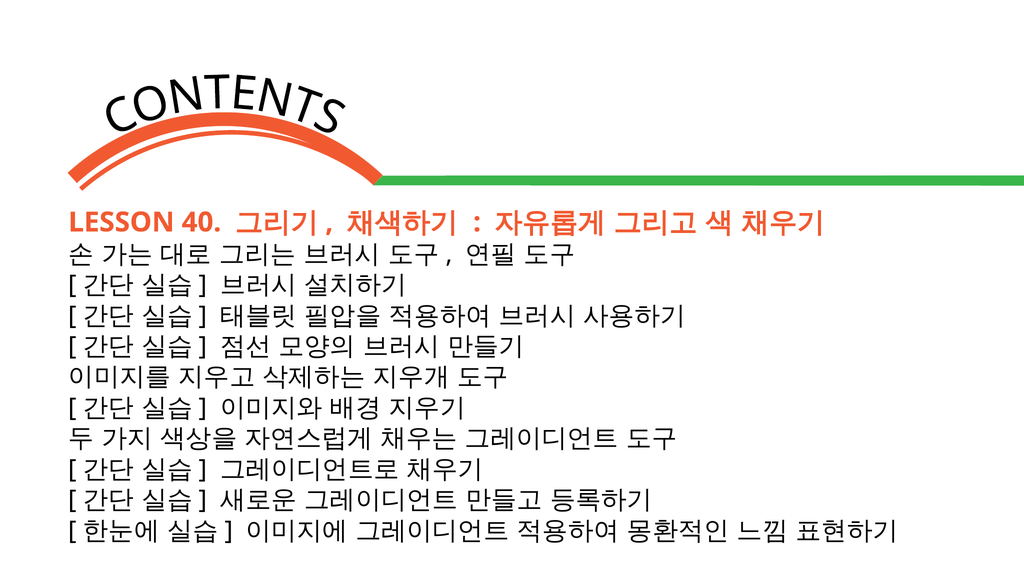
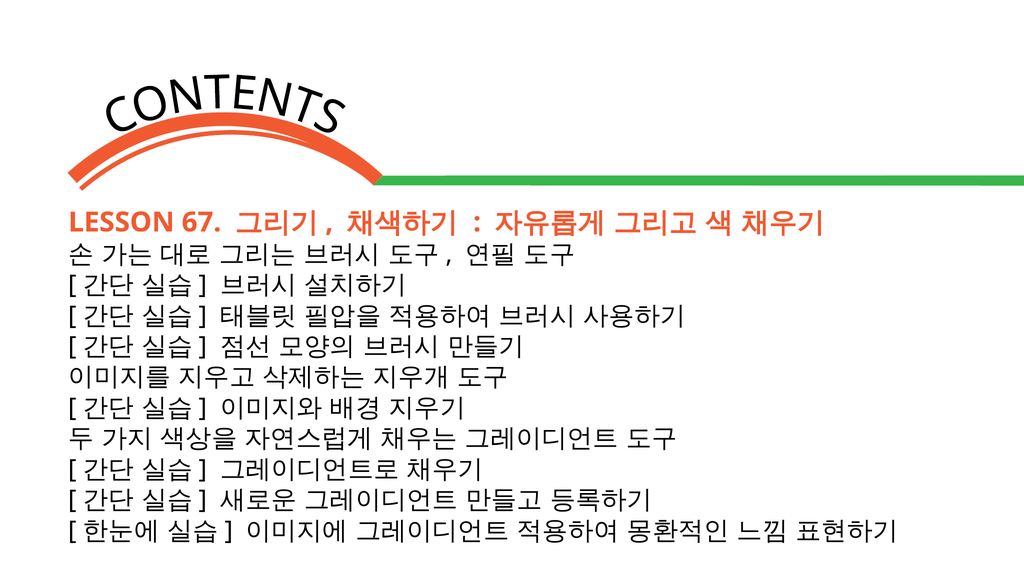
40: 40 -> 67 (201, 222)
